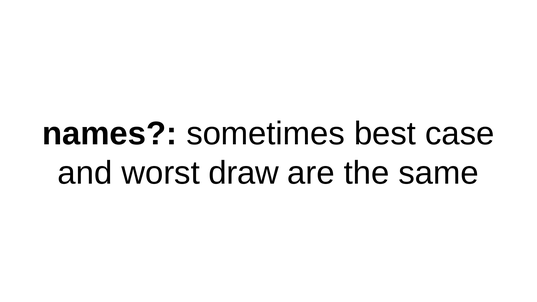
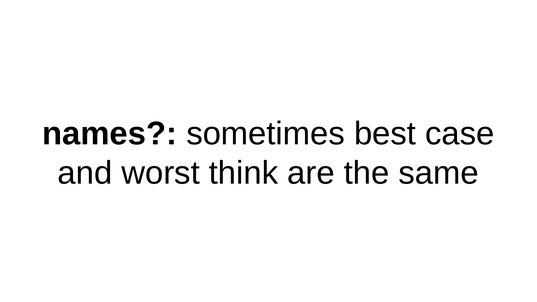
draw: draw -> think (244, 173)
